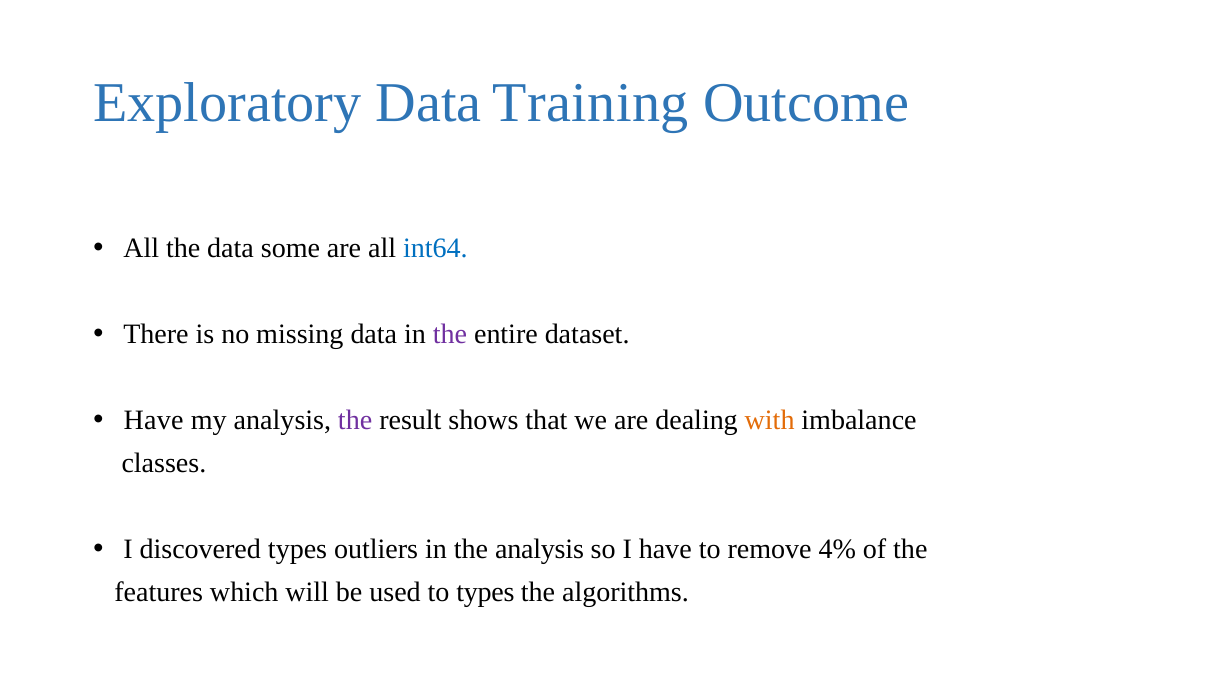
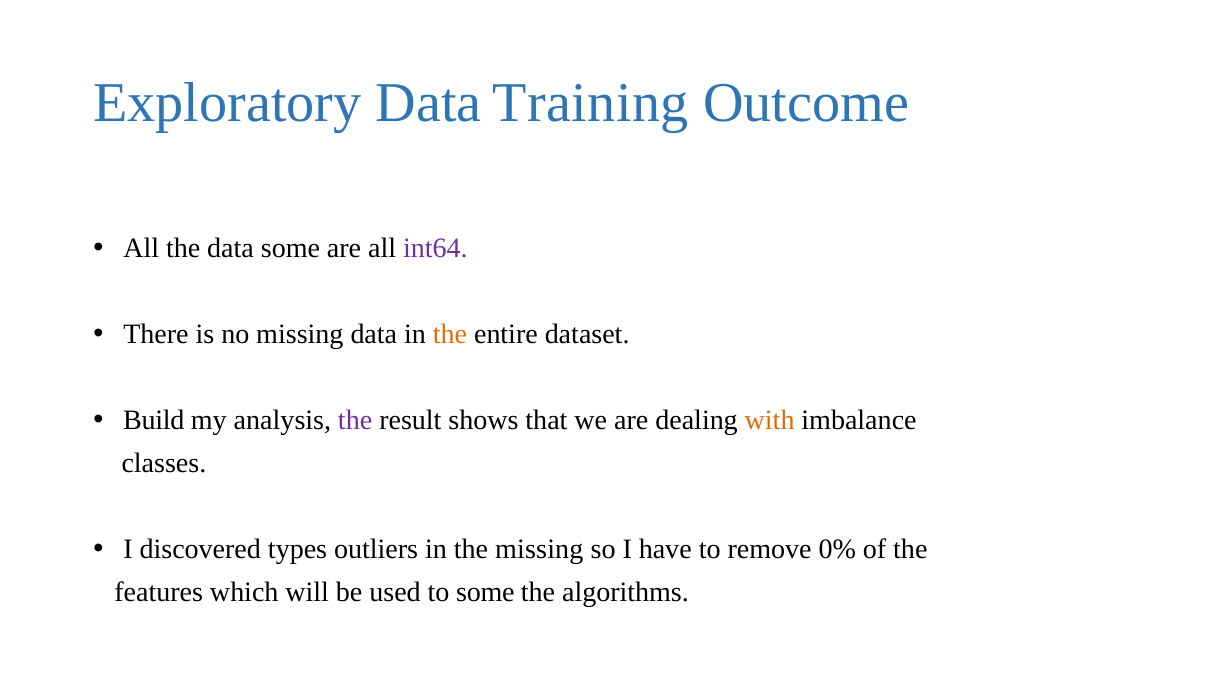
int64 colour: blue -> purple (435, 248)
the colour: purple -> orange (450, 334)
Have: Have -> Build (154, 421)
the analysis: analysis -> missing (539, 550)
4%: 4% -> 0% (837, 550)
to types: types -> some (485, 593)
